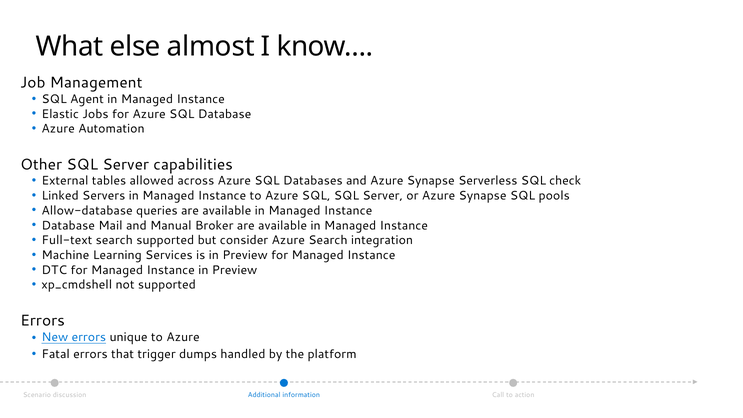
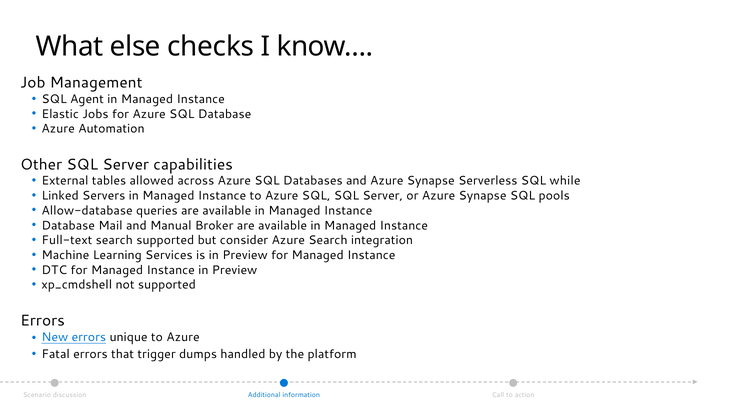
almost: almost -> checks (211, 47)
check: check -> while (565, 181)
